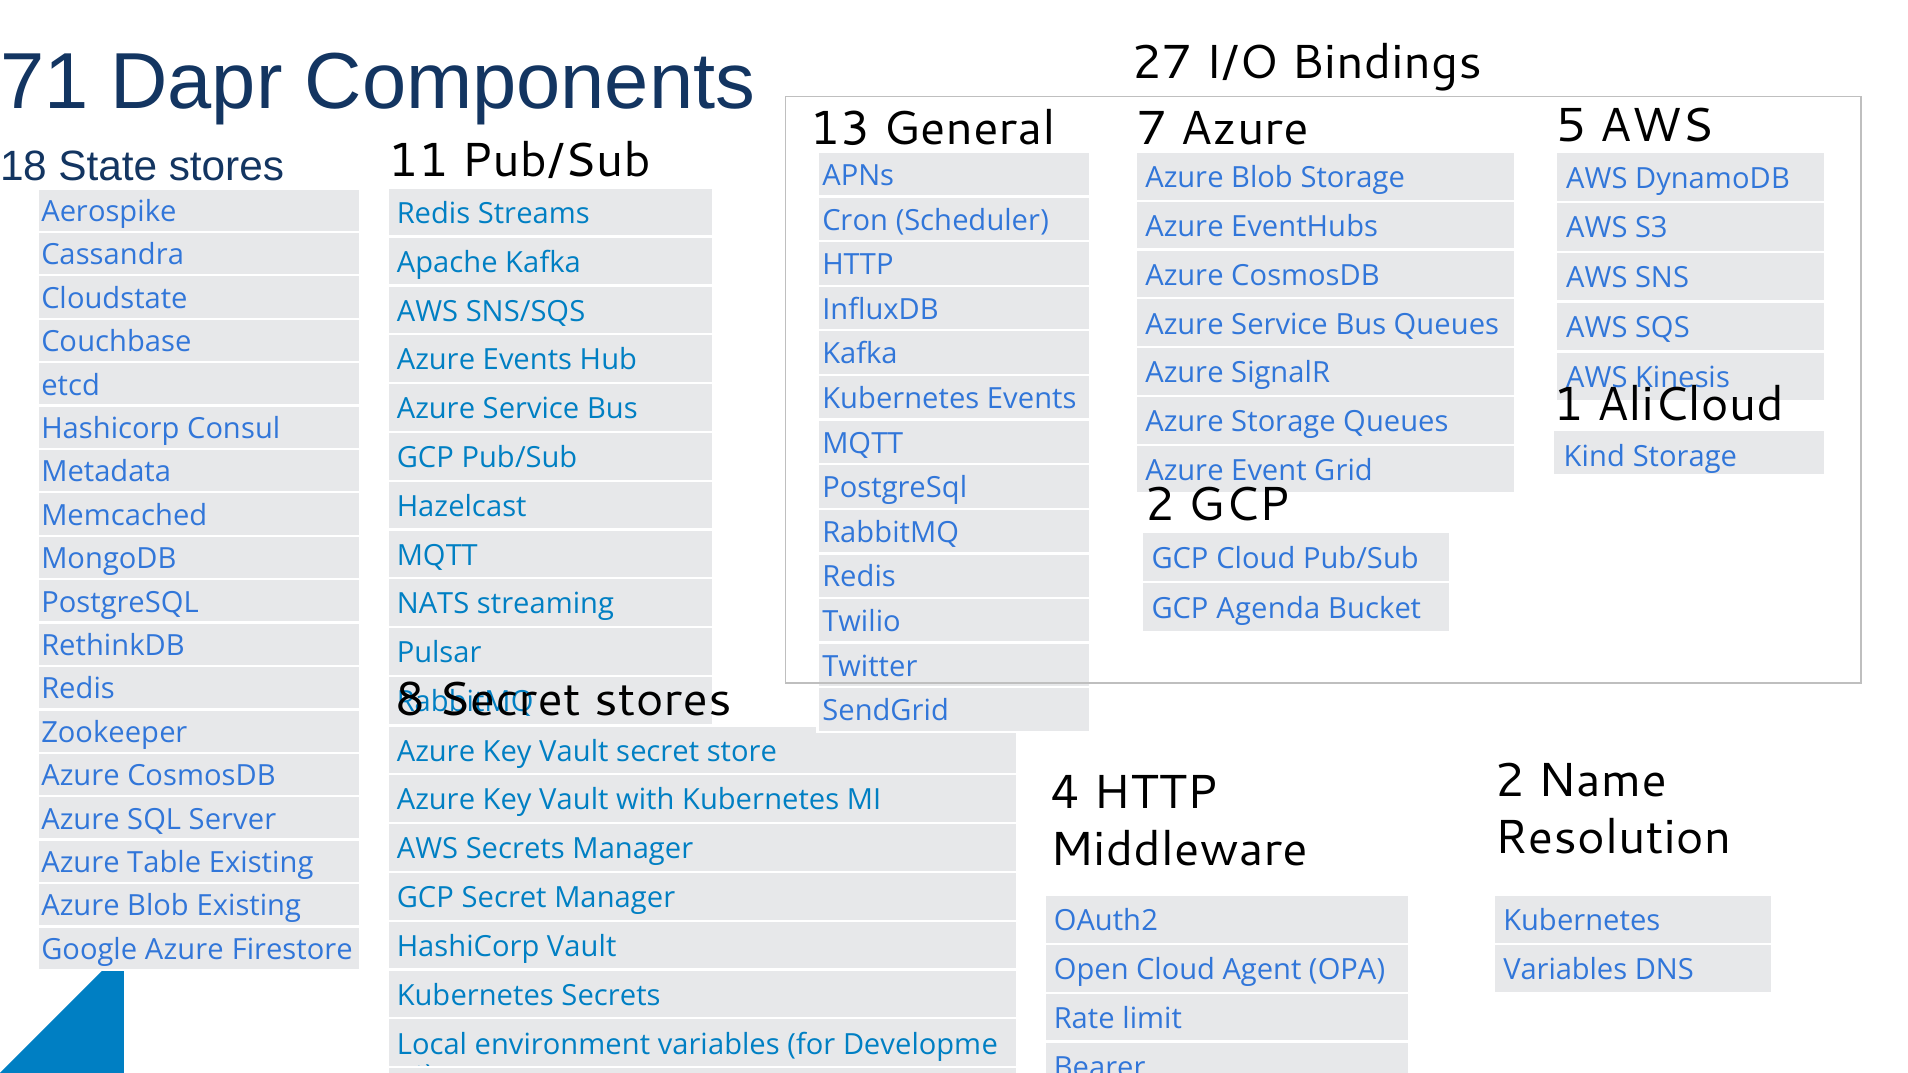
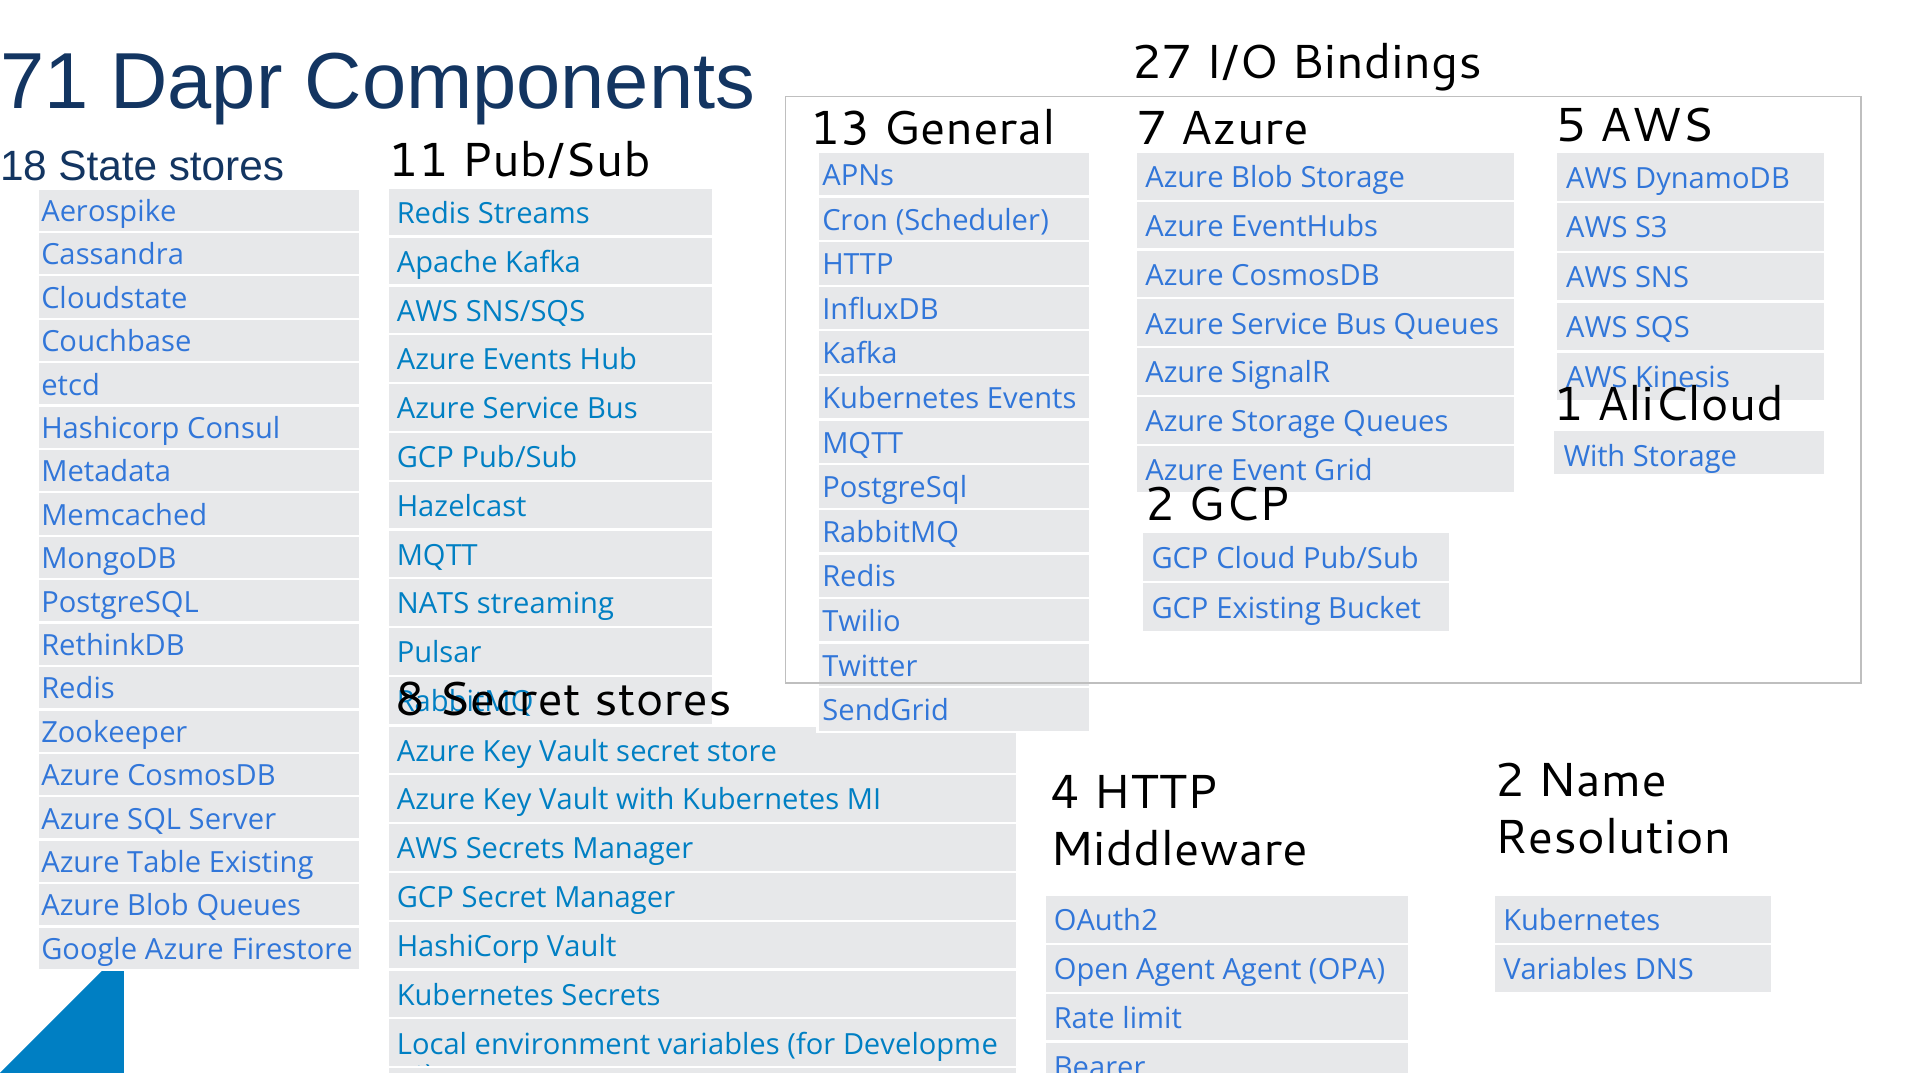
Kind: Kind -> With (1594, 457)
GCP Agenda: Agenda -> Existing (1269, 609)
Blob Existing: Existing -> Queues (249, 907)
Open Cloud: Cloud -> Agent (1176, 970)
